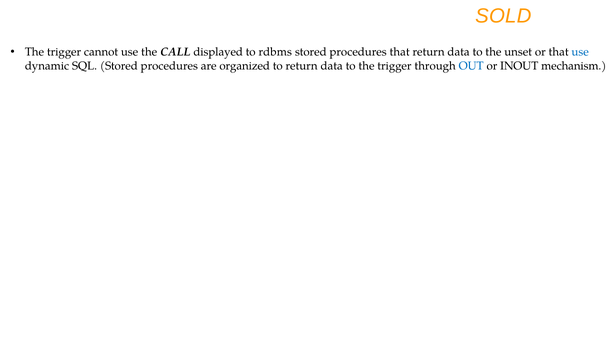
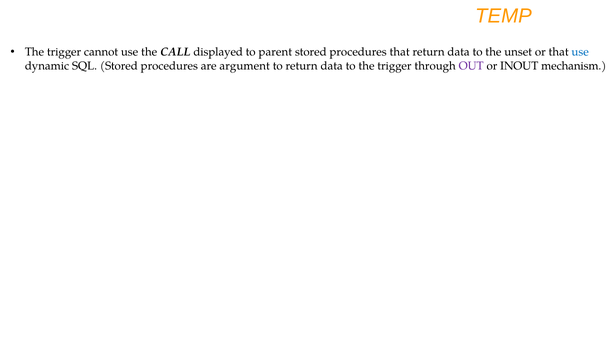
SOLD: SOLD -> TEMP (503, 16)
rdbms: rdbms -> parent (275, 52)
organized: organized -> argument (245, 66)
OUT colour: blue -> purple (471, 66)
